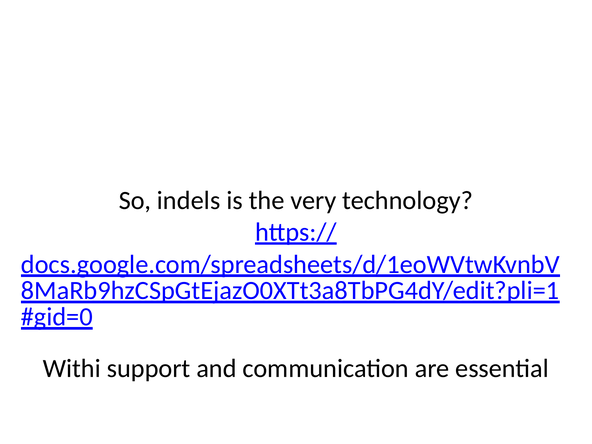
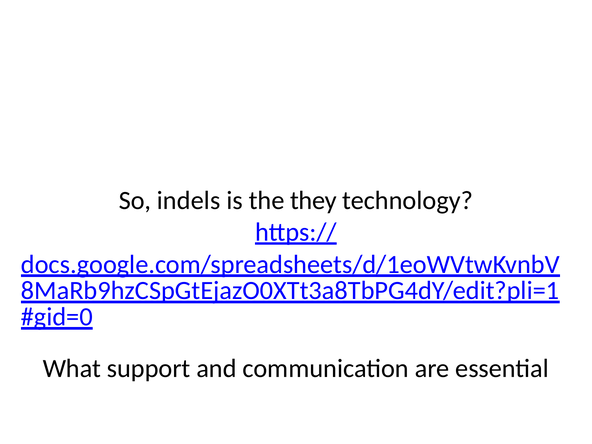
very: very -> they (313, 201)
Withi: Withi -> What (72, 369)
